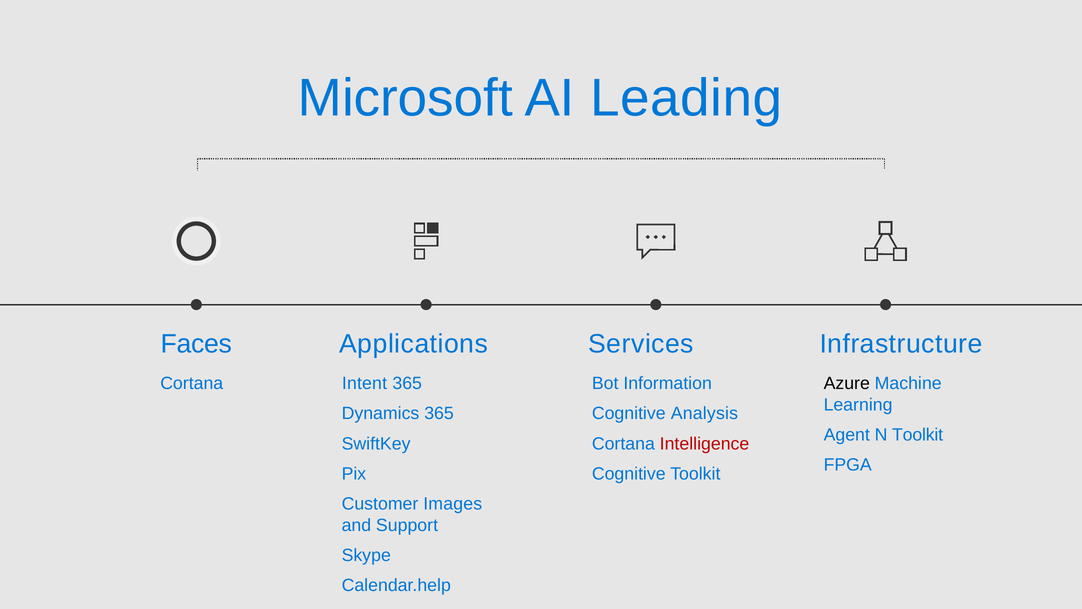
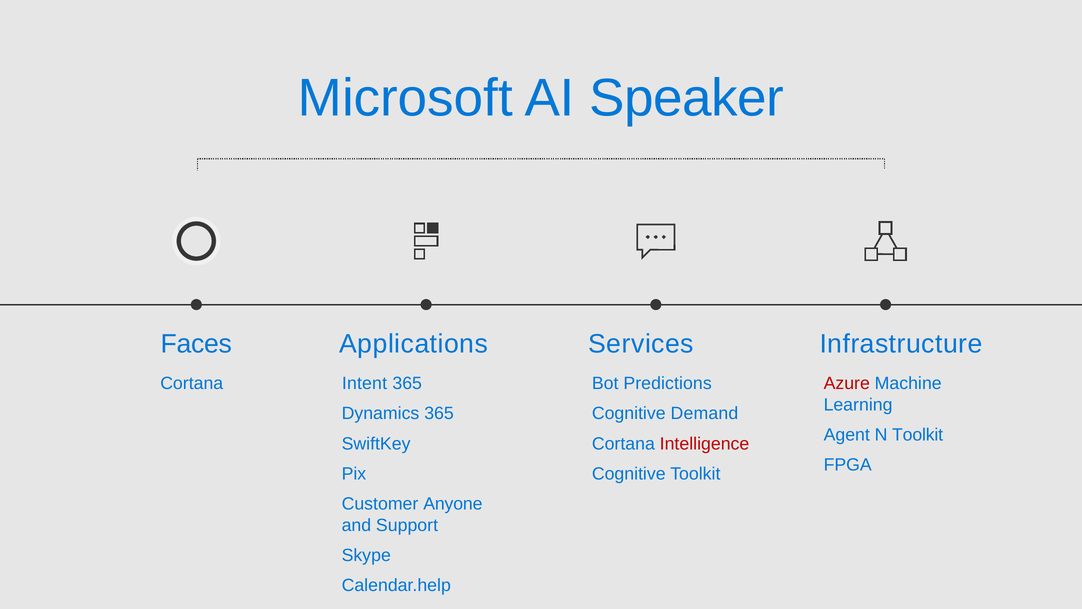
Leading: Leading -> Speaker (687, 98)
Azure colour: black -> red (847, 383)
Information: Information -> Predictions (668, 383)
Analysis: Analysis -> Demand (704, 413)
Images: Images -> Anyone (453, 504)
